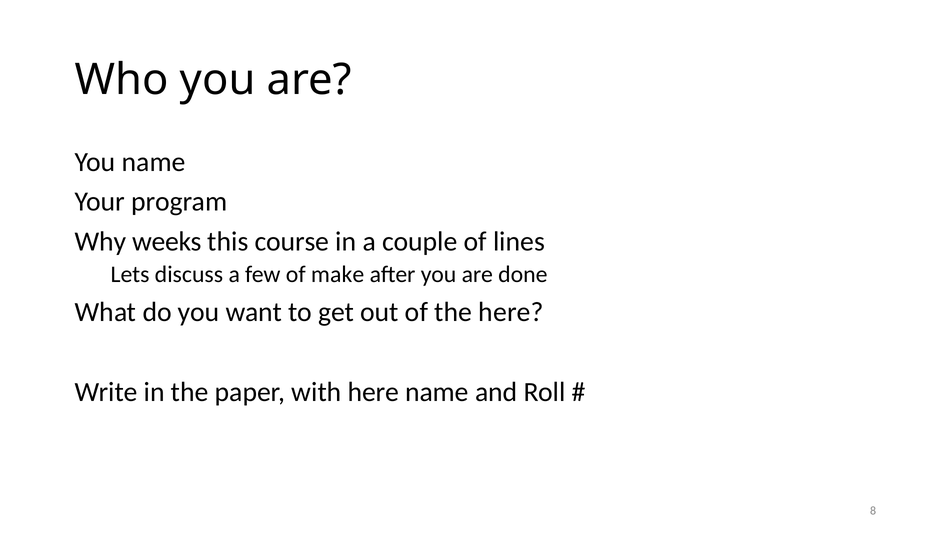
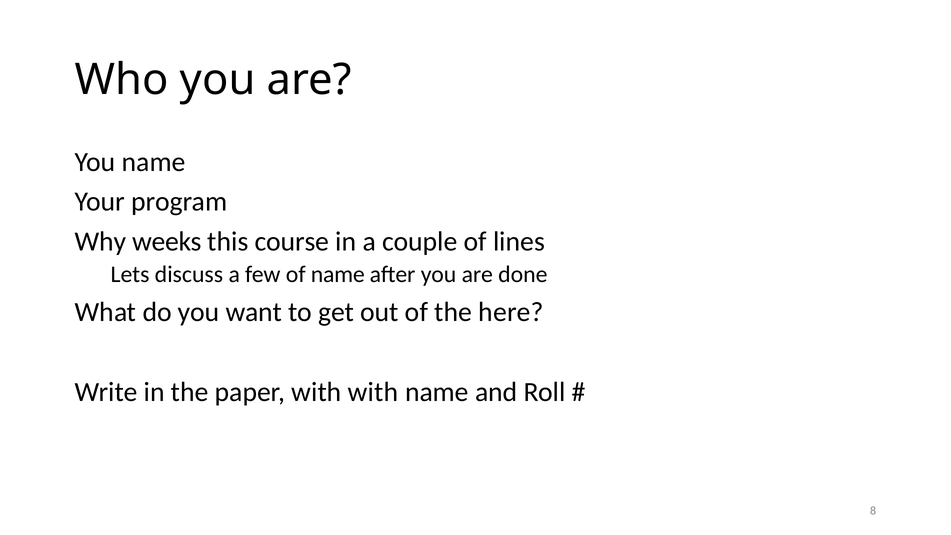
of make: make -> name (338, 274)
with here: here -> with (373, 392)
